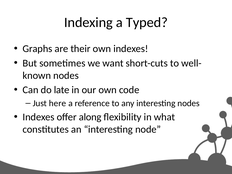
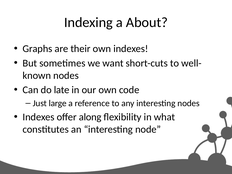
Typed: Typed -> About (147, 22)
here: here -> large (58, 103)
